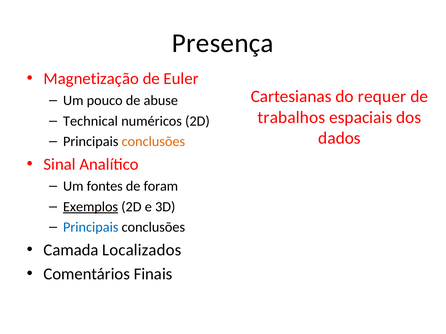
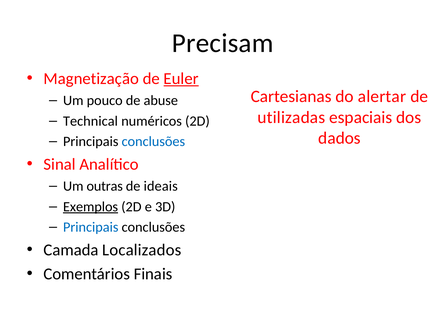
Presença: Presença -> Precisam (223, 43)
Euler underline: none -> present (181, 79)
requer: requer -> alertar (382, 97)
trabalhos: trabalhos -> utilizadas (291, 118)
conclusões colour: orange -> blue (153, 142)
fontes: fontes -> outras (105, 186)
foram: foram -> ideais (161, 186)
